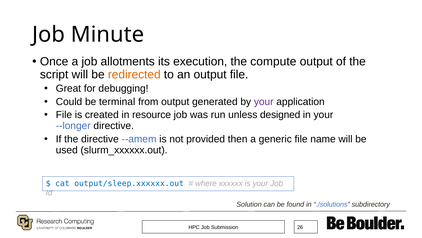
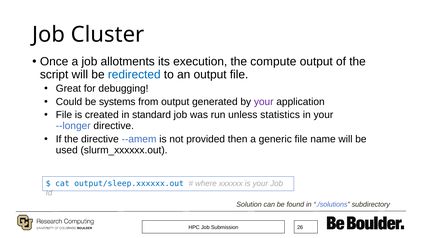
Minute: Minute -> Cluster (108, 34)
redirected colour: orange -> blue (134, 74)
terminal: terminal -> systems (117, 102)
resource: resource -> standard (152, 115)
designed: designed -> statistics (280, 115)
